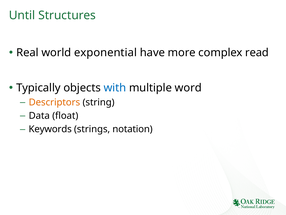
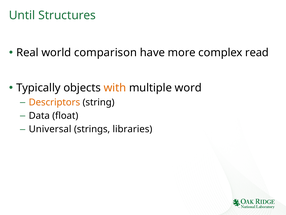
exponential: exponential -> comparison (106, 53)
with colour: blue -> orange (115, 88)
Keywords: Keywords -> Universal (50, 129)
notation: notation -> libraries (132, 129)
